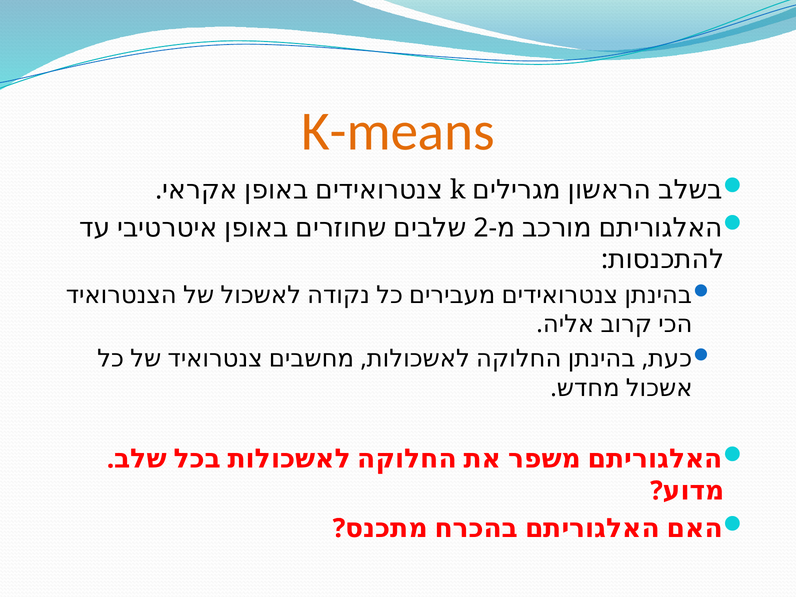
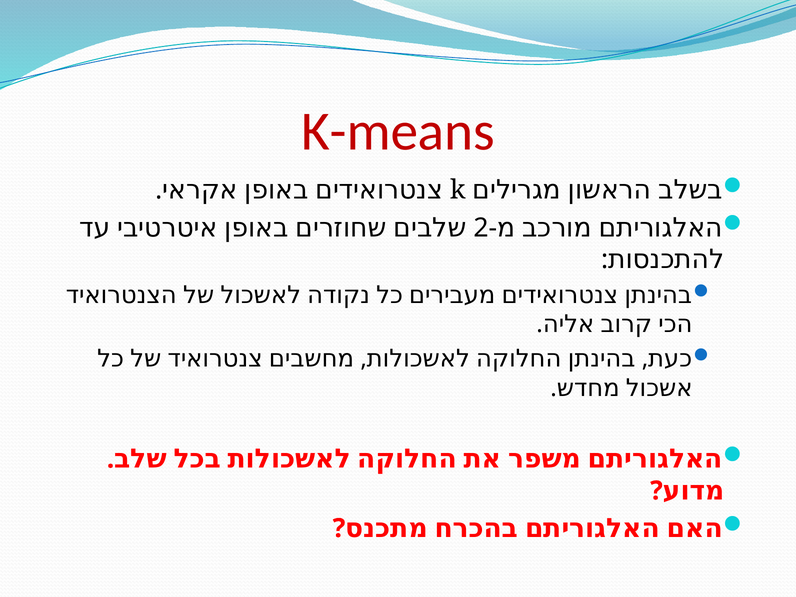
K-means colour: orange -> red (398, 131)
